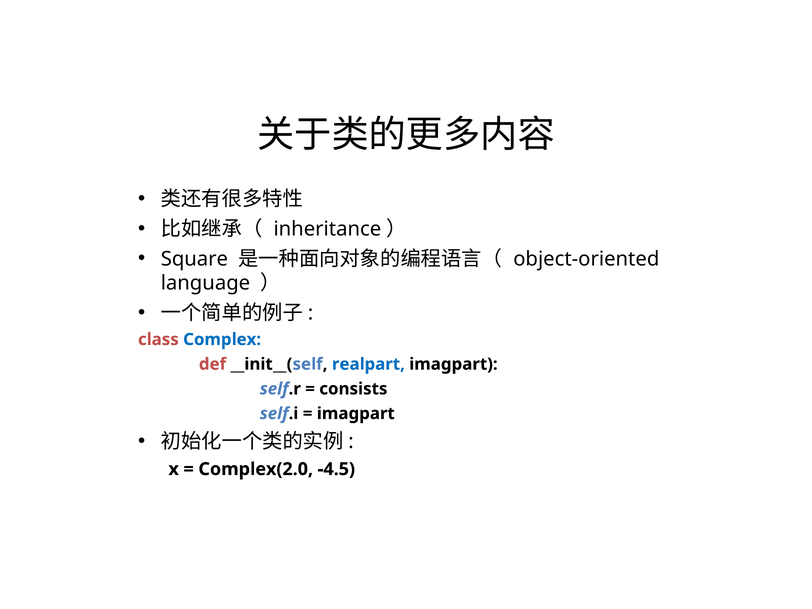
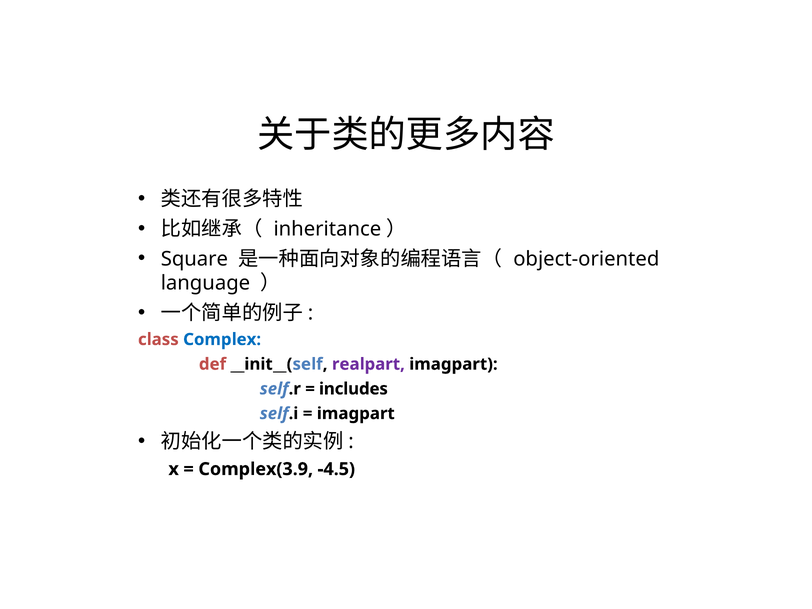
realpart colour: blue -> purple (368, 364)
consists: consists -> includes (353, 389)
Complex(2.0: Complex(2.0 -> Complex(3.9 (256, 469)
